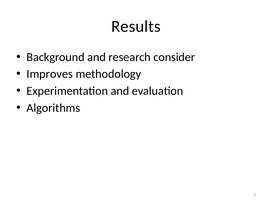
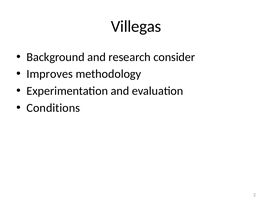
Results: Results -> Villegas (136, 26)
Algorithms: Algorithms -> Conditions (53, 108)
